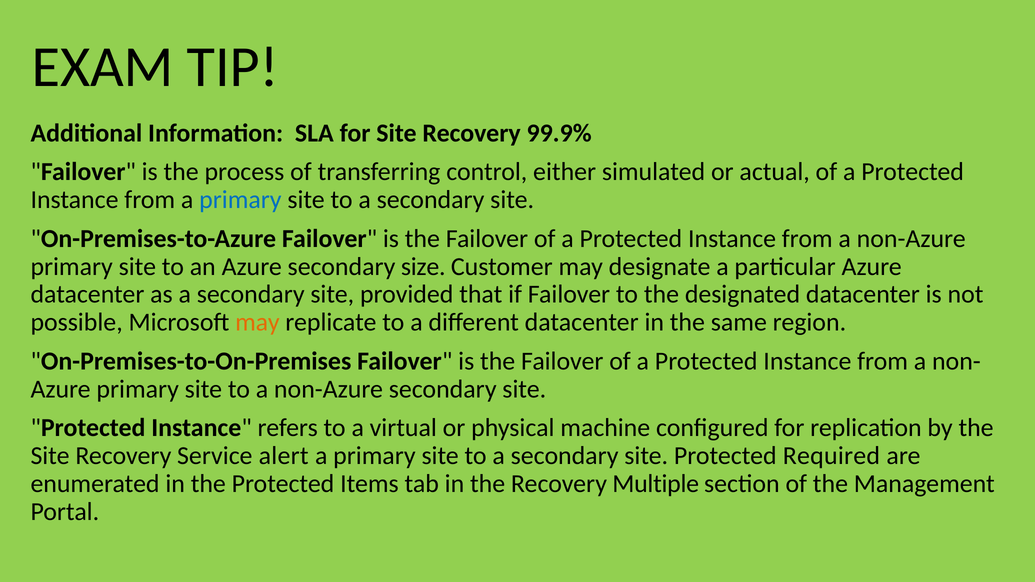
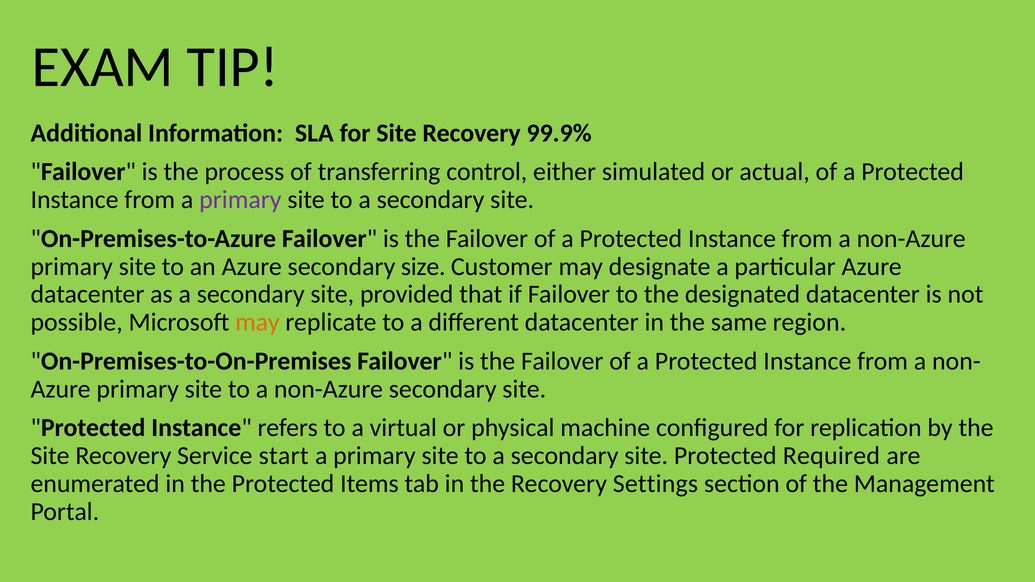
primary colour: blue -> purple (240, 200)
alert: alert -> start (284, 456)
Multiple: Multiple -> Settings (655, 484)
